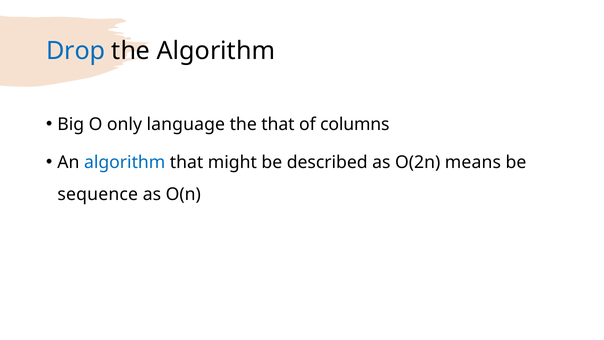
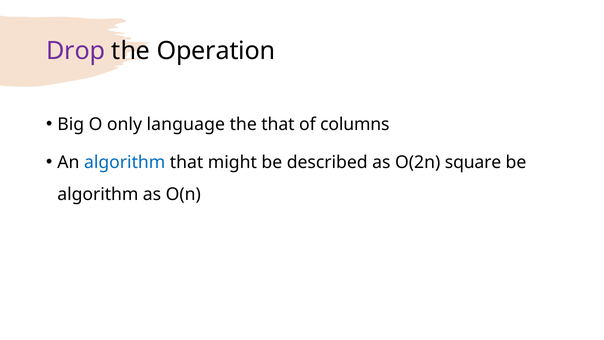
Drop colour: blue -> purple (76, 51)
the Algorithm: Algorithm -> Operation (216, 51)
means: means -> square (473, 162)
sequence: sequence -> algorithm (98, 194)
